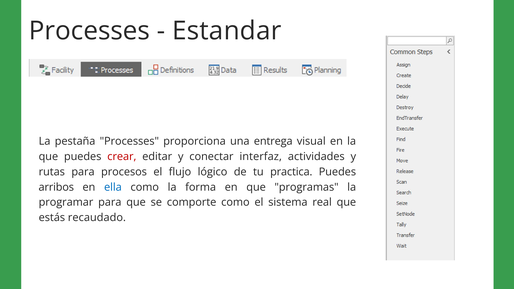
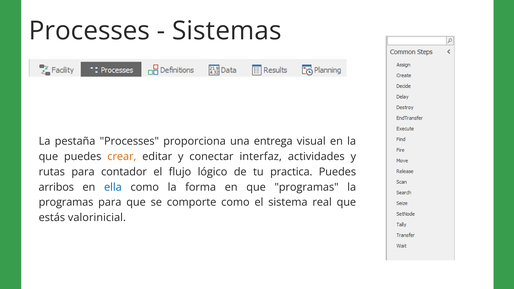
Estandar: Estandar -> Sistemas (227, 31)
crear colour: red -> orange (122, 157)
procesos: procesos -> contador (124, 172)
programar: programar -> programas (66, 202)
recaudado: recaudado -> valorinicial (97, 218)
